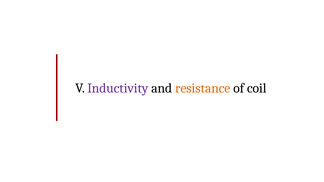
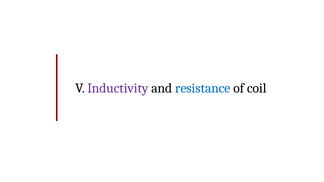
resistance colour: orange -> blue (203, 88)
